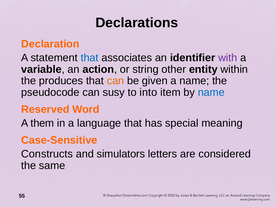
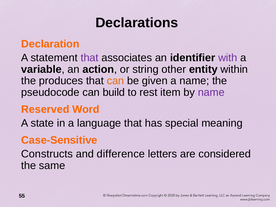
that colour: blue -> purple (90, 58)
susy: susy -> build (114, 92)
into: into -> rest (148, 92)
name colour: blue -> purple (211, 92)
them: them -> state (42, 123)
simulators: simulators -> difference (121, 154)
